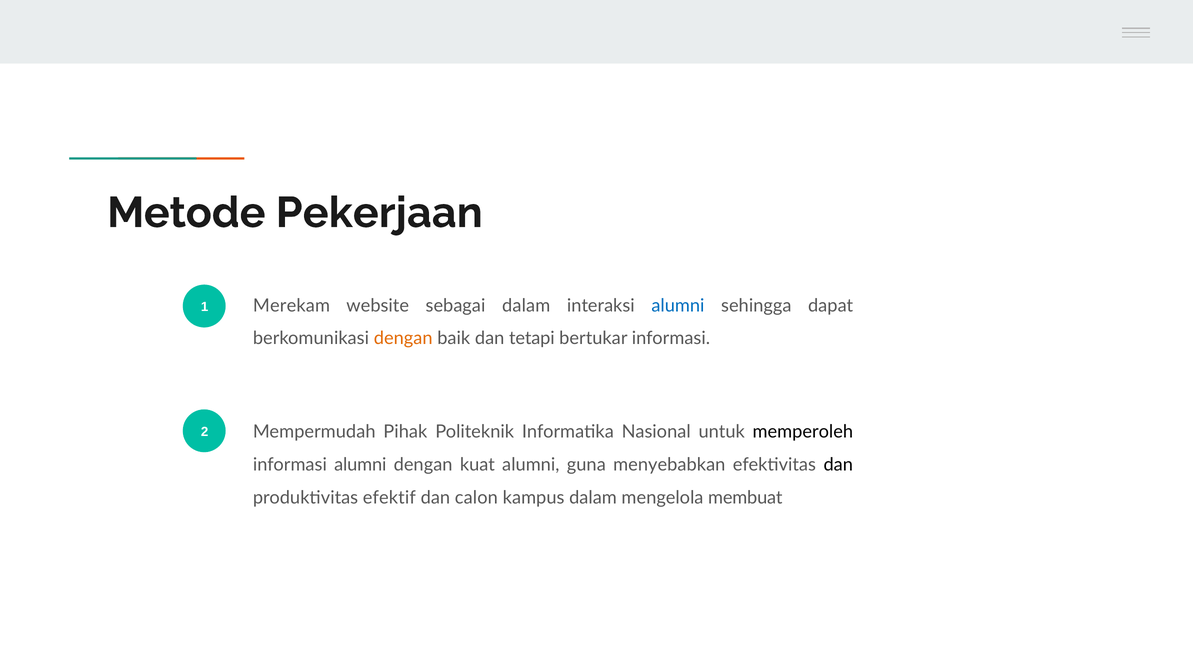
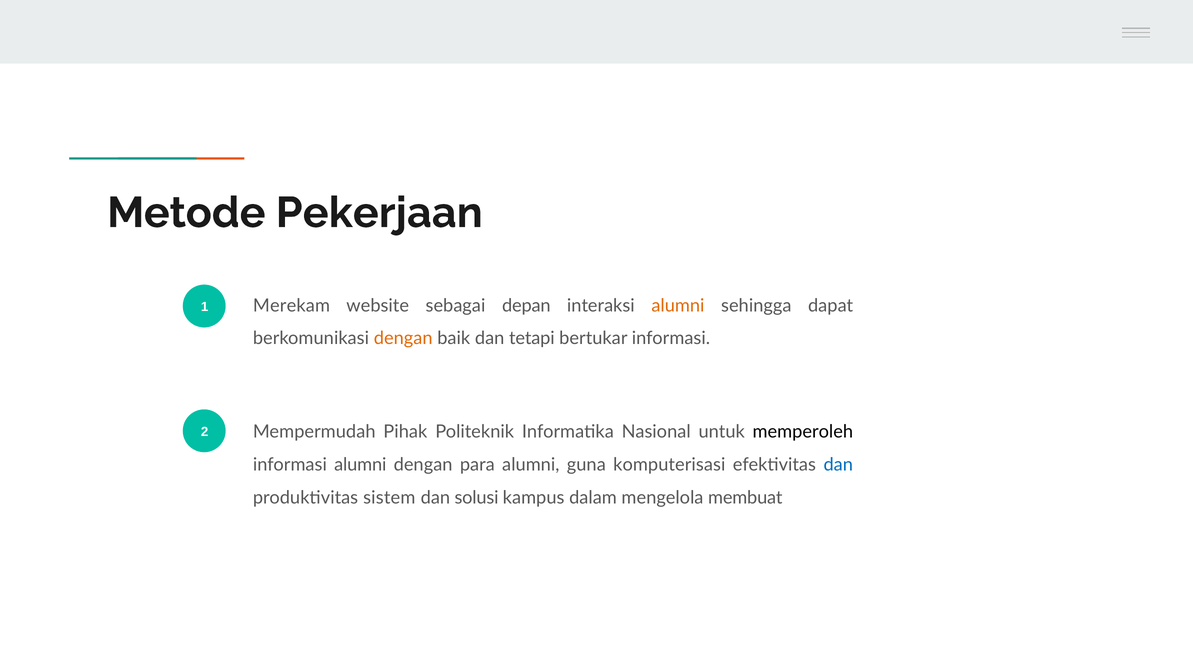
sebagai dalam: dalam -> depan (526, 306)
alumni colour: blue -> orange (678, 306)
kuat: kuat -> para (477, 465)
menyebabkan: menyebabkan -> komputerisasi (669, 465)
dan colour: black -> blue (838, 465)
efektif: efektif -> sistem (389, 498)
calon: calon -> solusi (477, 498)
